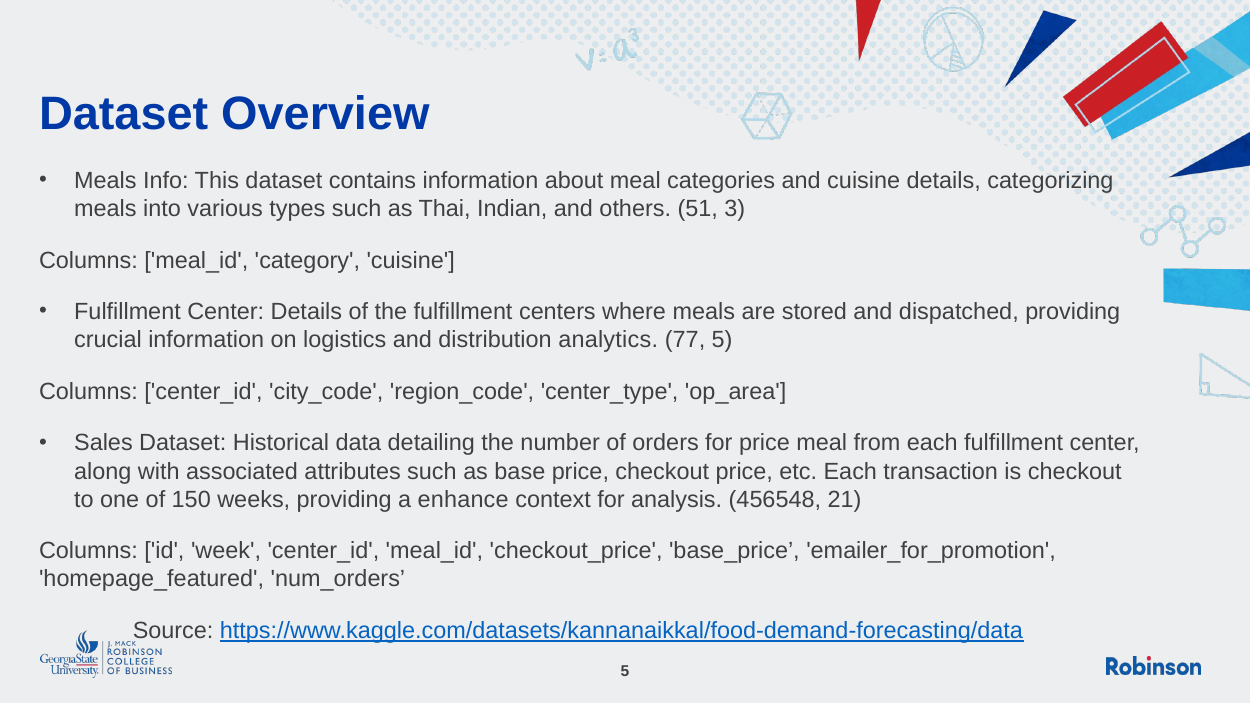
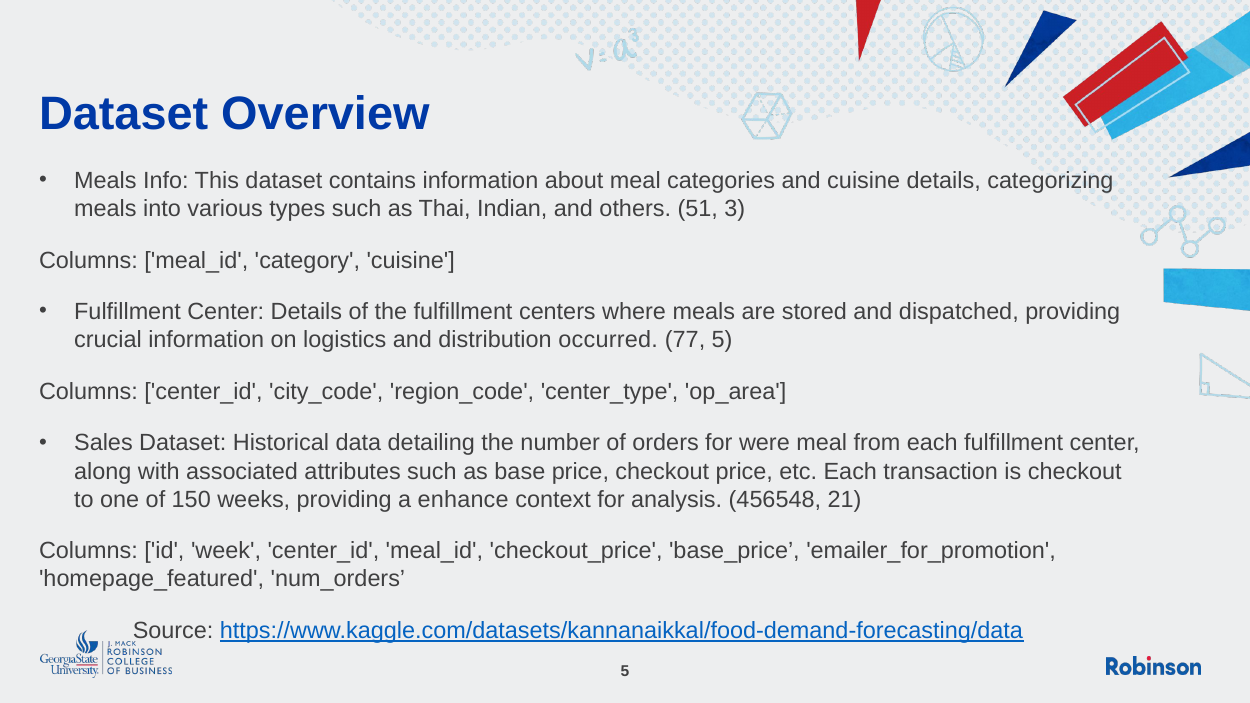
analytics: analytics -> occurred (608, 340)
for price: price -> were (764, 443)
